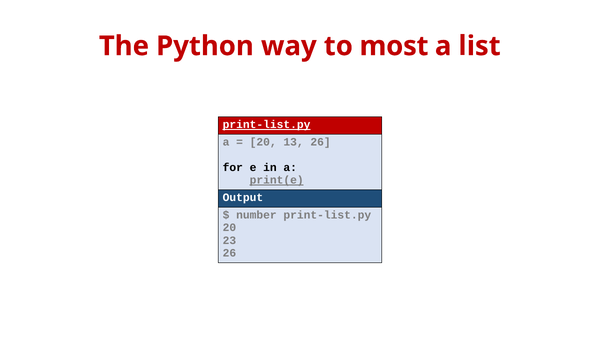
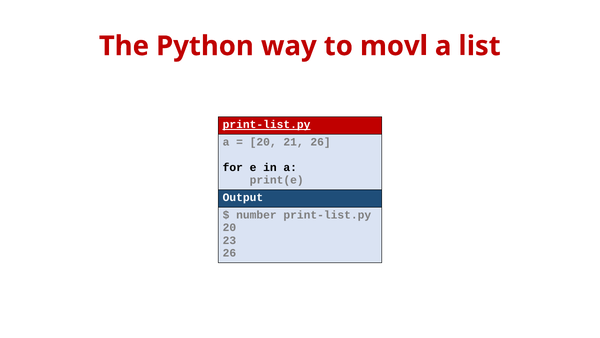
most: most -> movl (394, 46)
13: 13 -> 21 (294, 142)
print(e underline: present -> none (277, 180)
